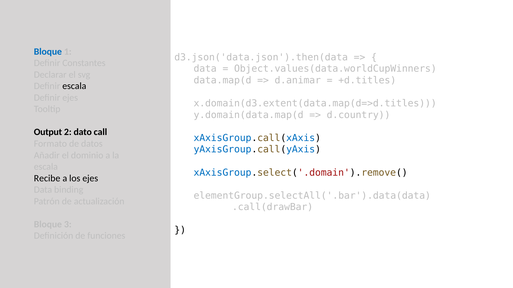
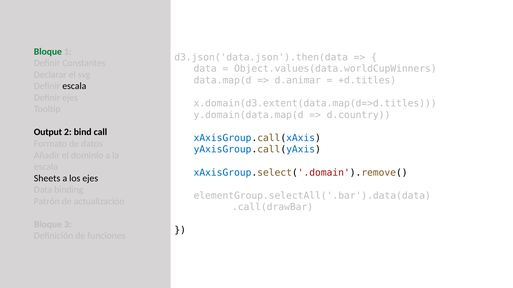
Bloque colour: blue -> green (48, 52)
dato: dato -> bind (83, 132)
Recibe: Recibe -> Sheets (47, 179)
